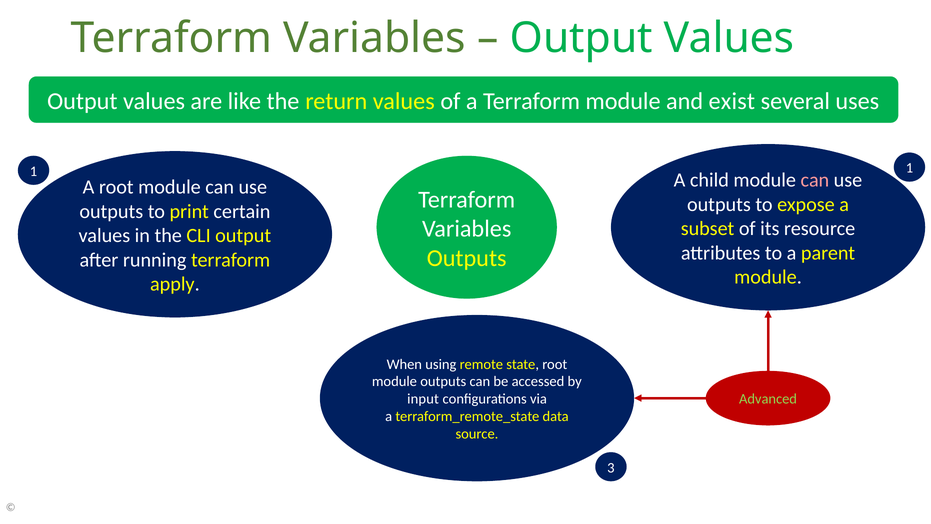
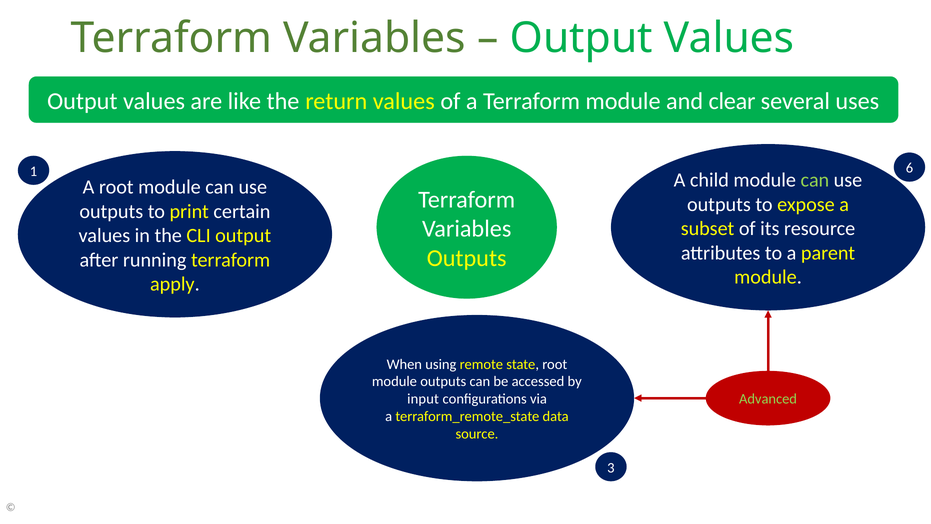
exist: exist -> clear (732, 101)
1 1: 1 -> 6 (909, 168)
can colour: pink -> light green (815, 180)
